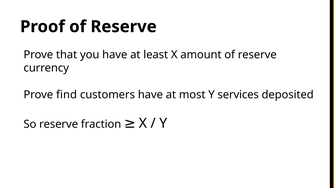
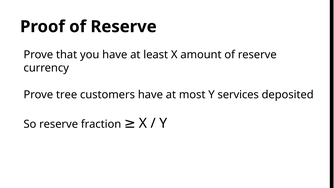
find: find -> tree (67, 95)
